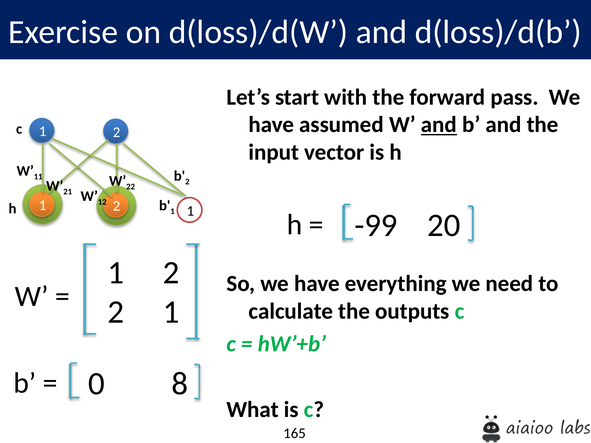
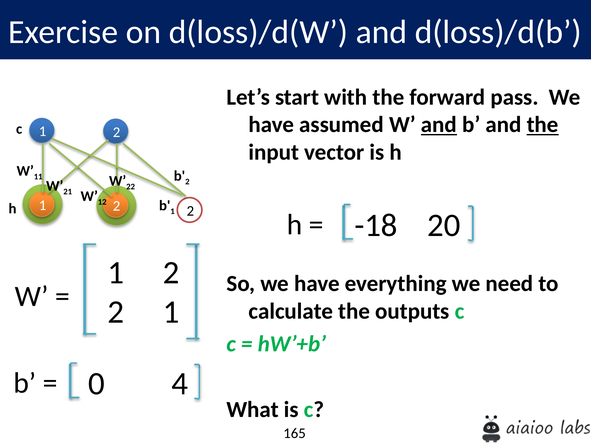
the underline: none -> present (543, 125)
1: 1 -> 2 (190, 211)
-99: -99 -> -18 (376, 225)
8: 8 -> 4 (180, 384)
